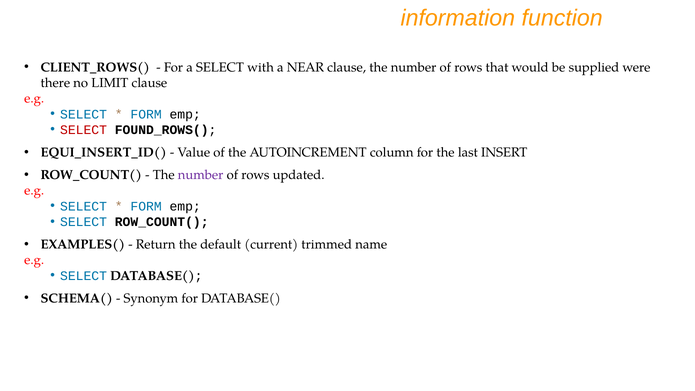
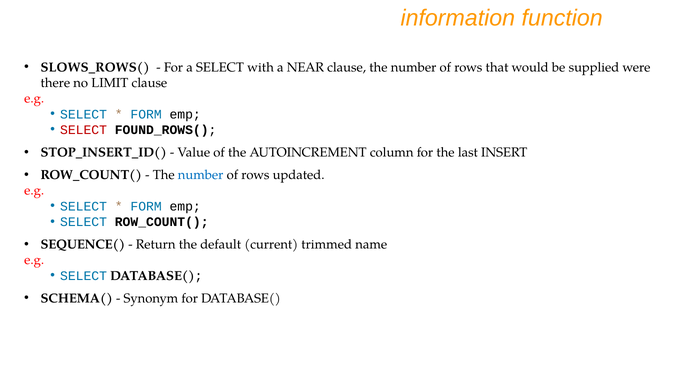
CLIENT_ROWS(: CLIENT_ROWS( -> SLOWS_ROWS( (95, 67)
EQUI_INSERT_ID(: EQUI_INSERT_ID( -> STOP_INSERT_ID( (104, 152)
number colour: purple -> blue (201, 175)
EXAMPLES(: EXAMPLES( -> SEQUENCE( (83, 244)
